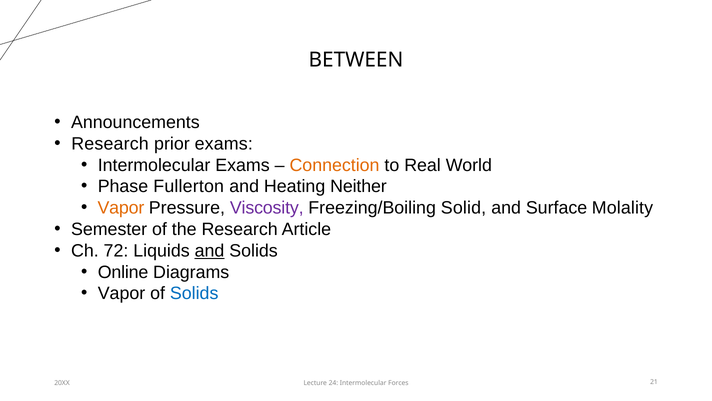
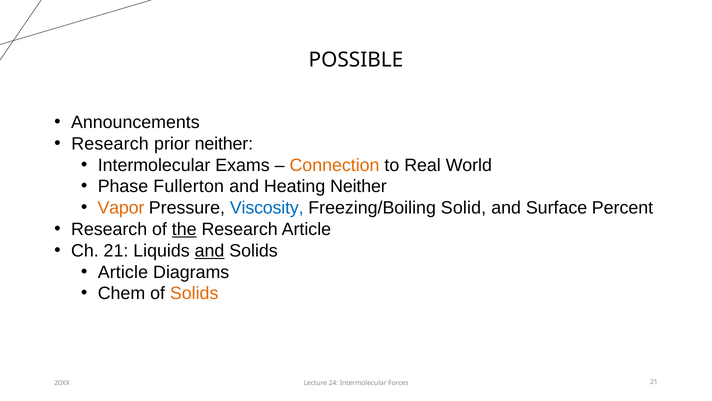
BETWEEN: BETWEEN -> POSSIBLE (356, 60)
prior exams: exams -> neither (224, 144)
Viscosity colour: purple -> blue (267, 208)
Molality: Molality -> Percent (623, 208)
Semester: Semester -> Research (109, 229)
the underline: none -> present (184, 229)
Ch 72: 72 -> 21 (116, 250)
Online: Online -> Article (123, 272)
Vapor: Vapor -> Chem (121, 293)
Solids colour: blue -> orange (194, 293)
